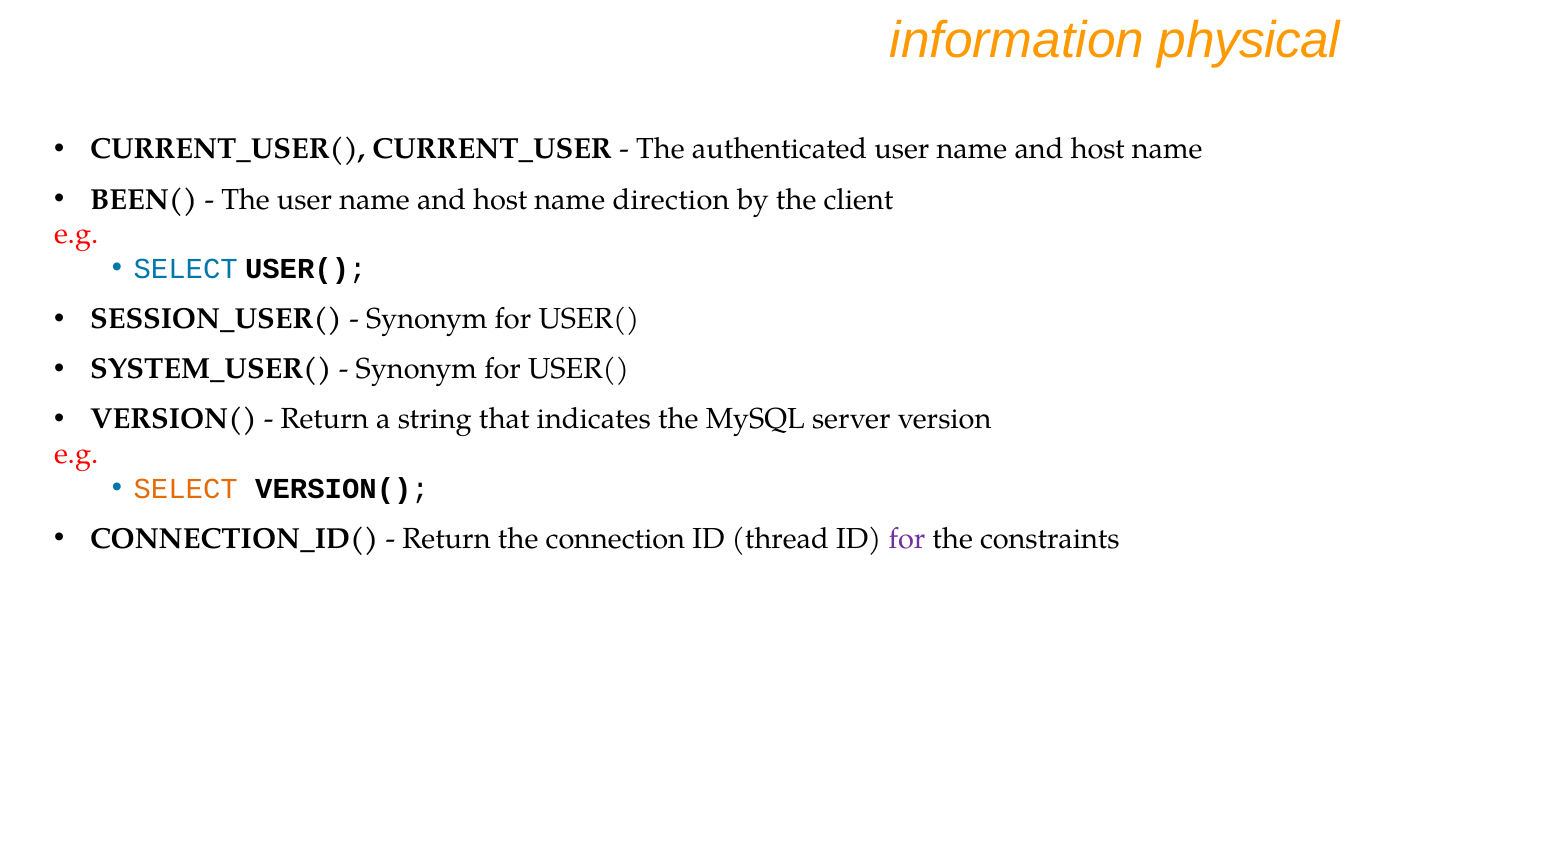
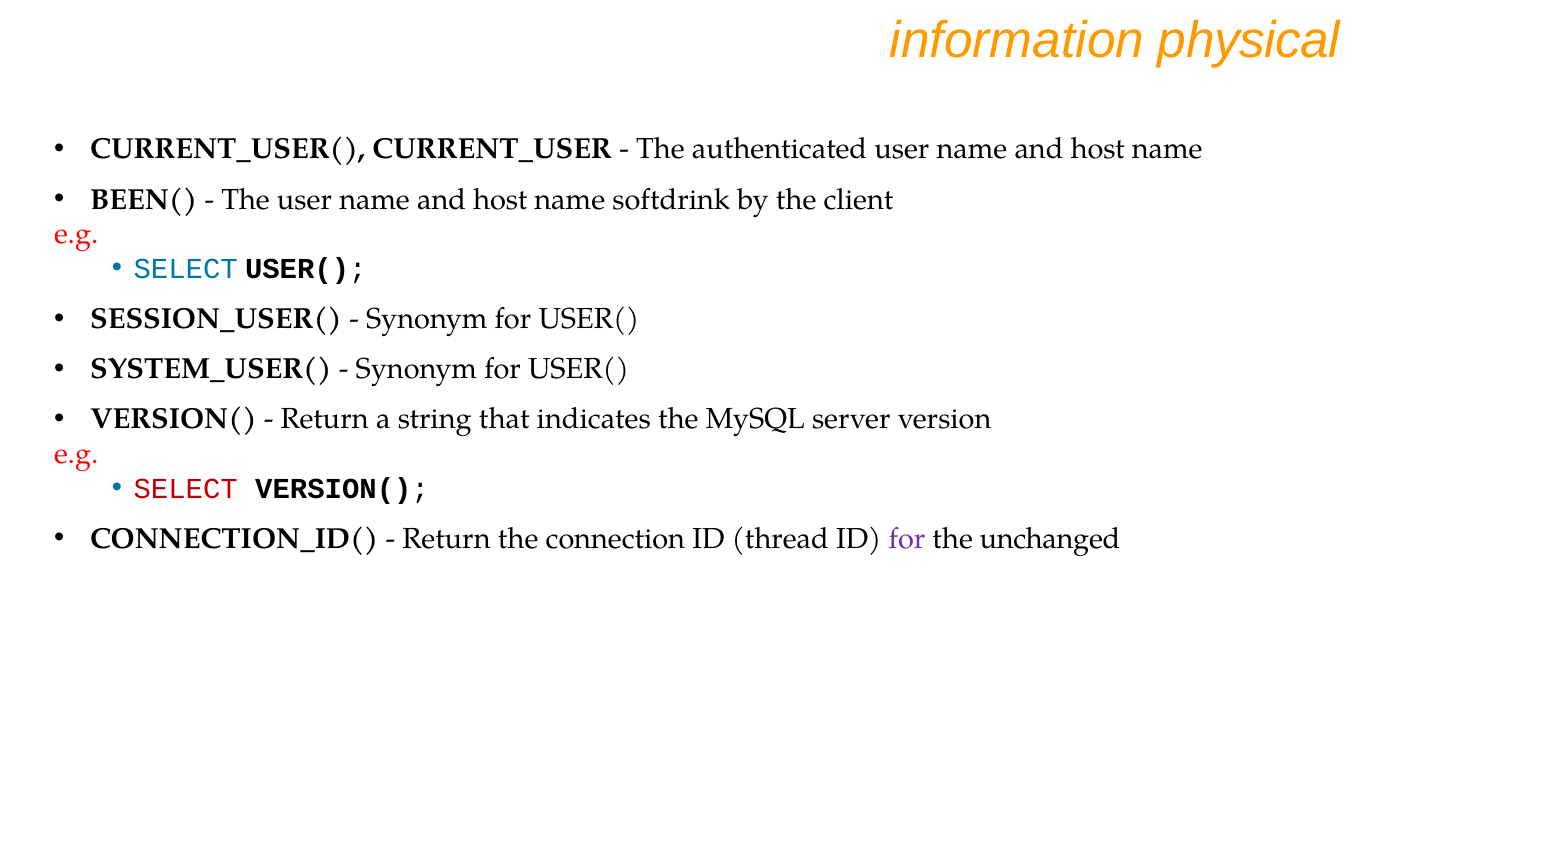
direction: direction -> softdrink (671, 200)
SELECT colour: orange -> red (186, 489)
constraints: constraints -> unchanged (1050, 539)
